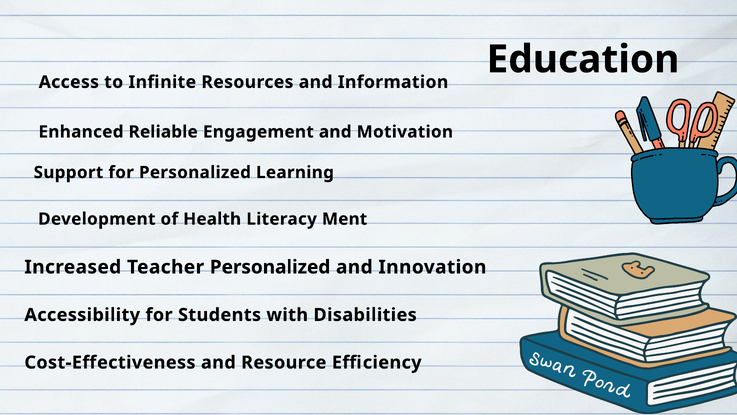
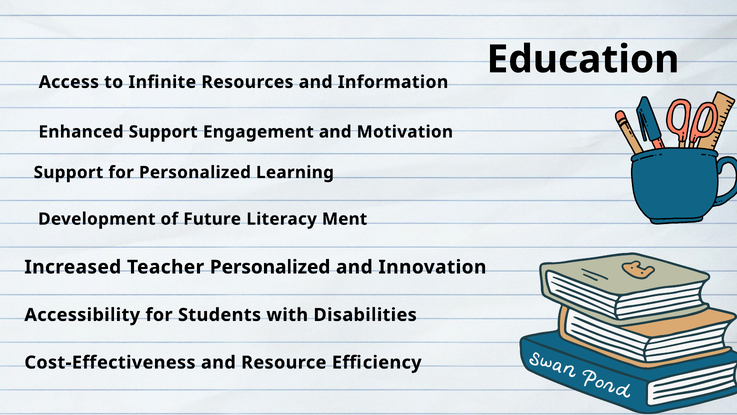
Enhanced Reliable: Reliable -> Support (163, 132)
Health: Health -> Future (212, 219)
